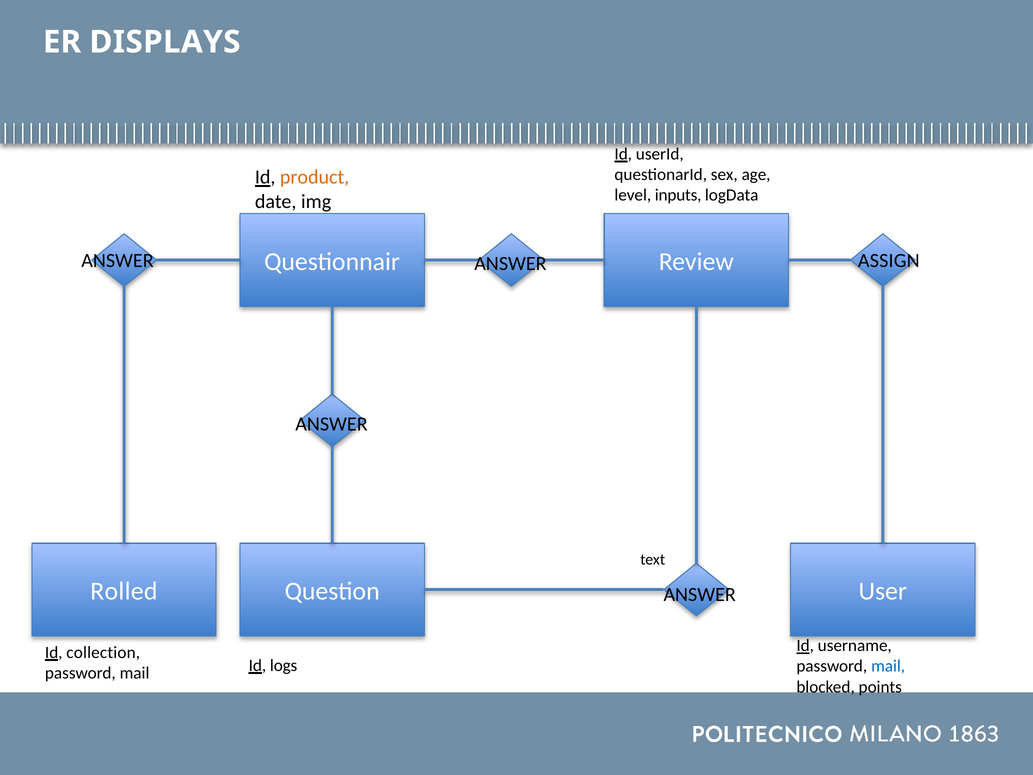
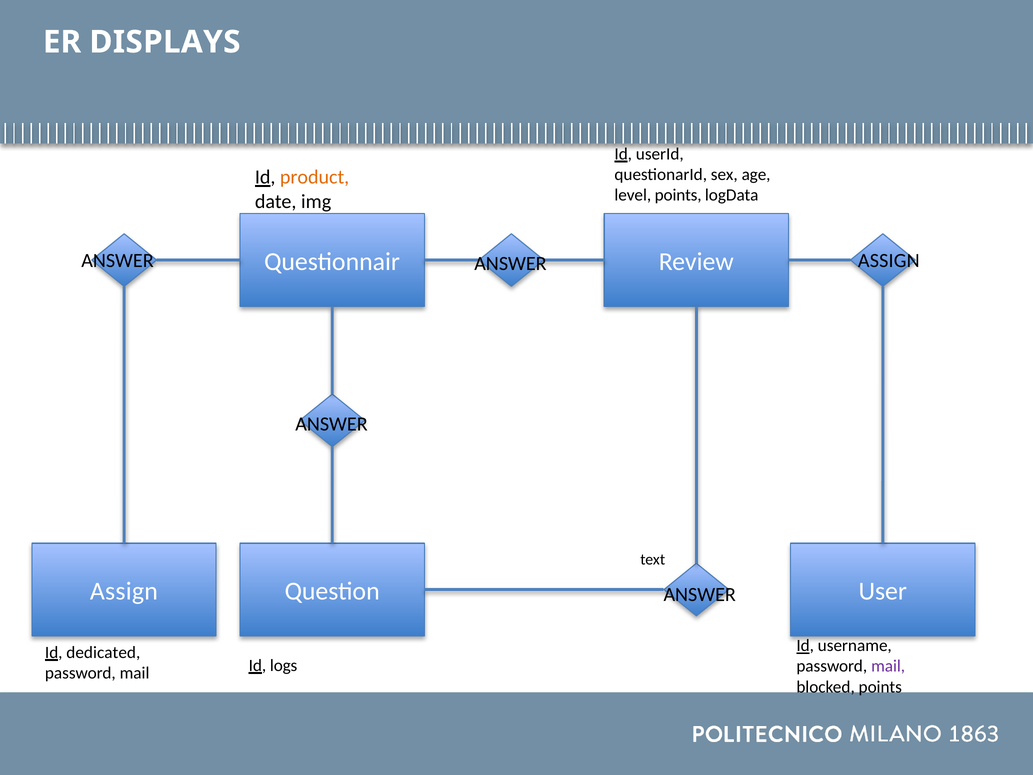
level inputs: inputs -> points (678, 195)
Rolled: Rolled -> Assign (124, 591)
collection: collection -> dedicated (103, 652)
mail colour: blue -> purple (888, 666)
